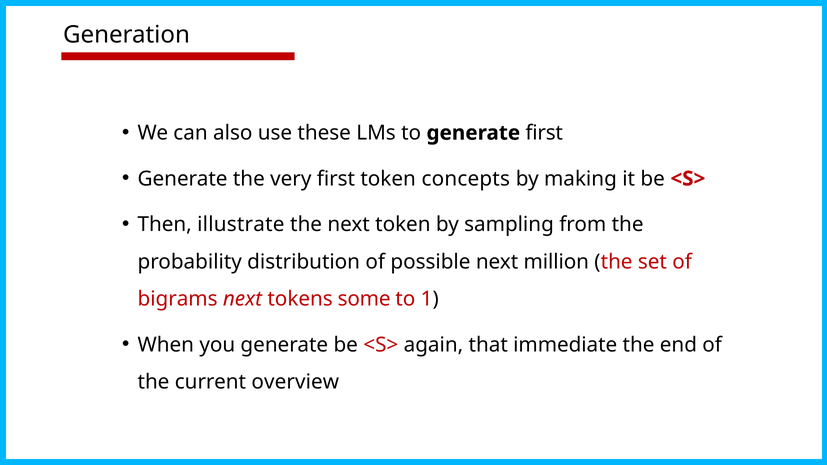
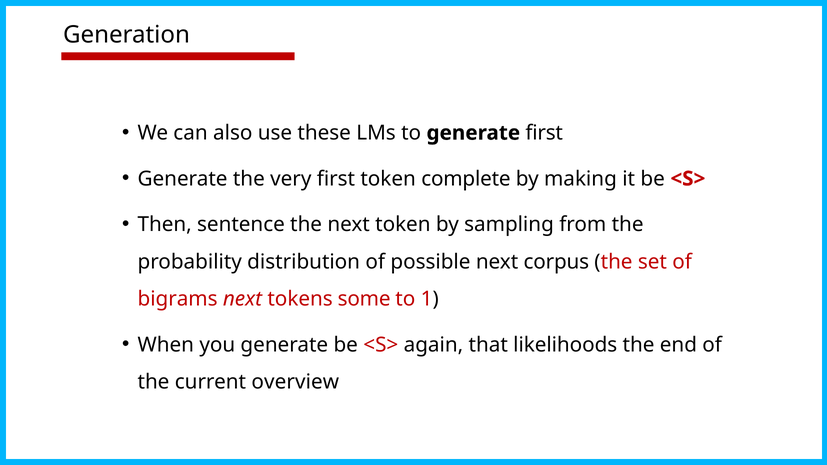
concepts: concepts -> complete (466, 179)
illustrate: illustrate -> sentence (241, 225)
million: million -> corpus (556, 262)
immediate: immediate -> likelihoods (565, 345)
